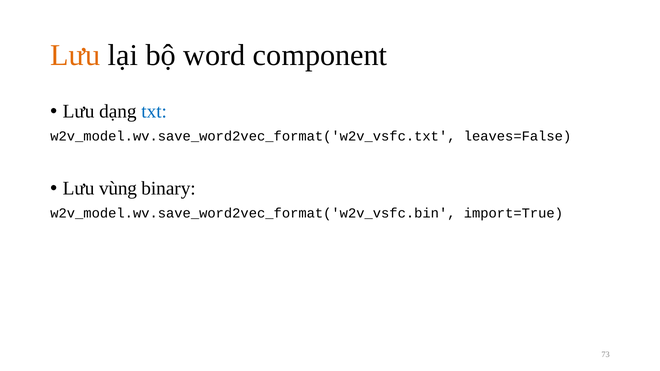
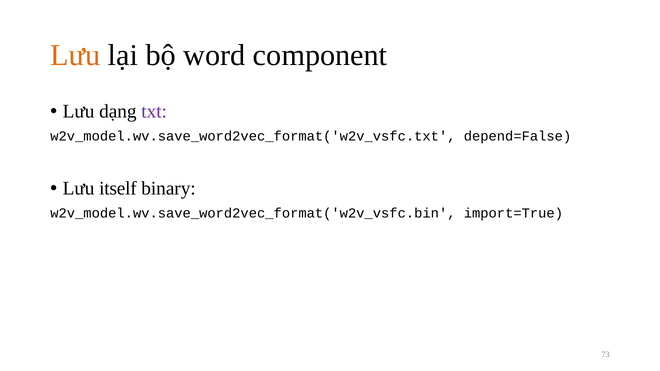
txt colour: blue -> purple (154, 112)
leaves=False: leaves=False -> depend=False (518, 136)
vùng: vùng -> itself (118, 189)
